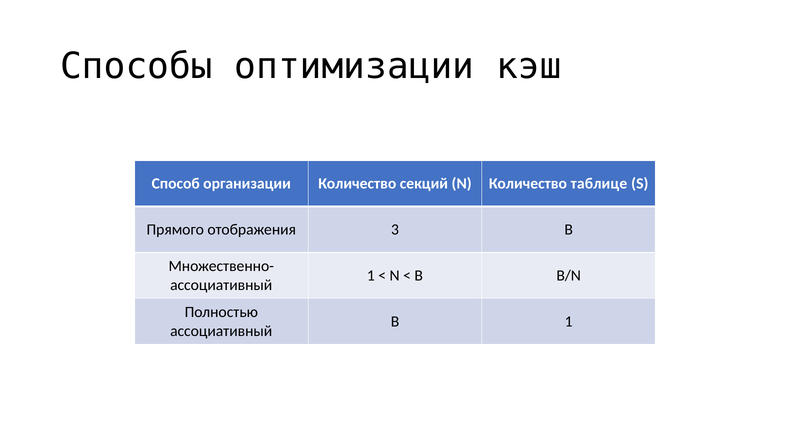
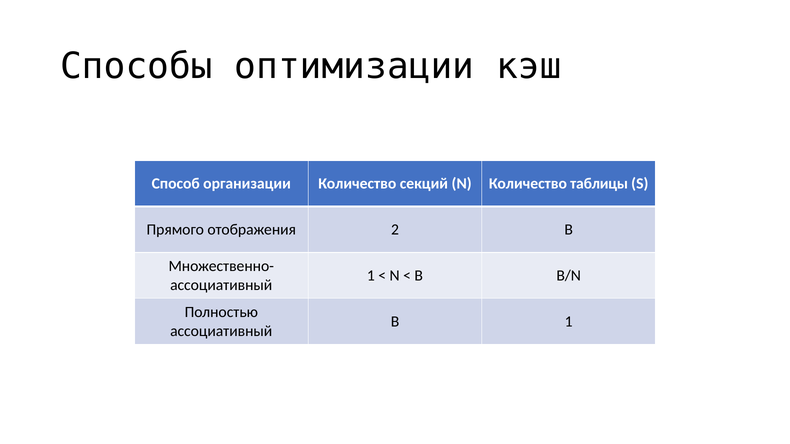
таблице: таблице -> таблицы (599, 184)
3: 3 -> 2 (395, 230)
